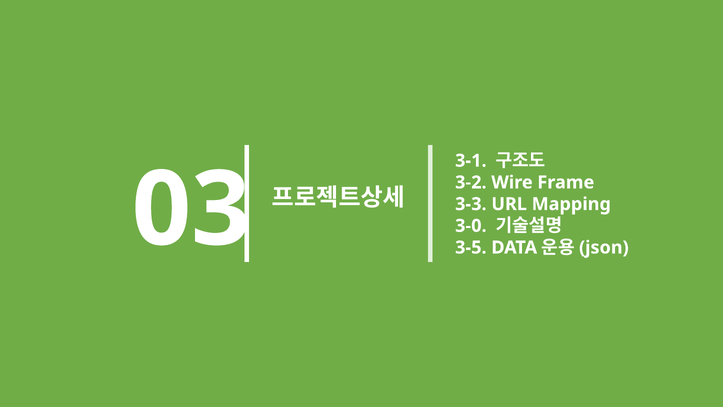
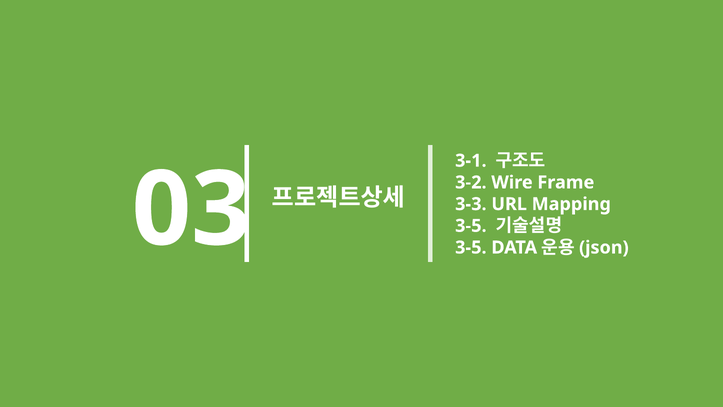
3-0: 3-0 -> 3-5 (471, 226)
